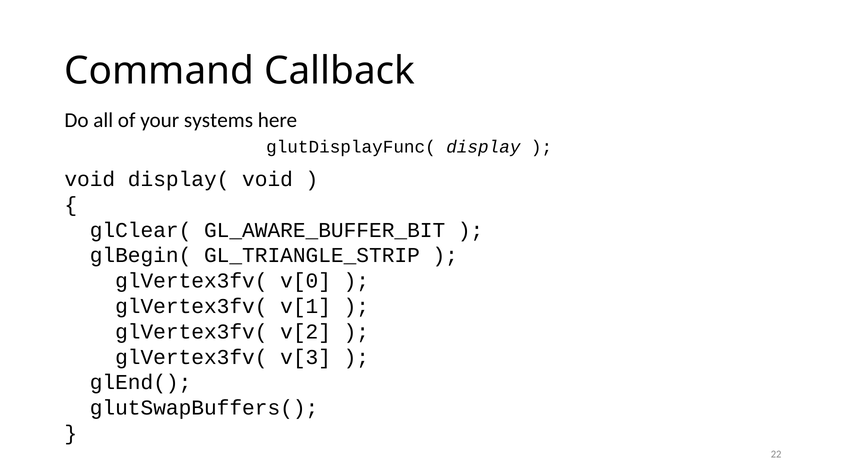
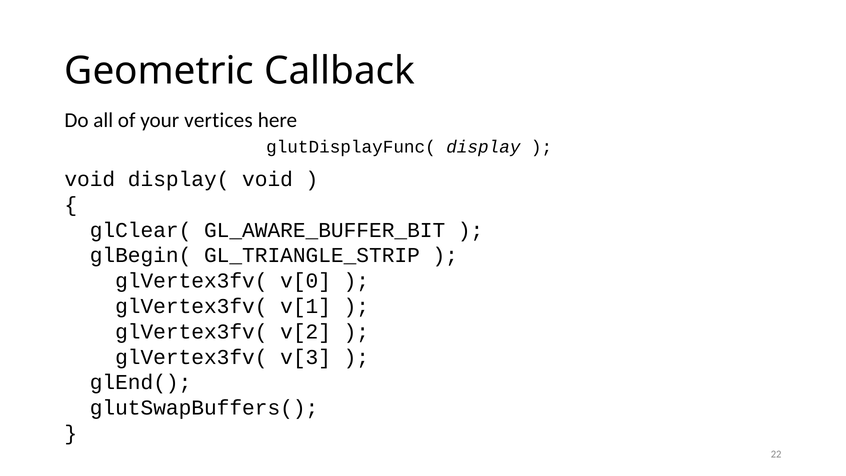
Command: Command -> Geometric (159, 71)
systems: systems -> vertices (218, 120)
